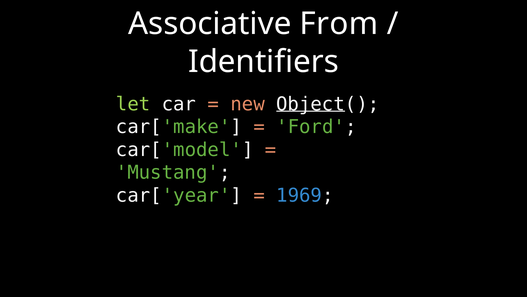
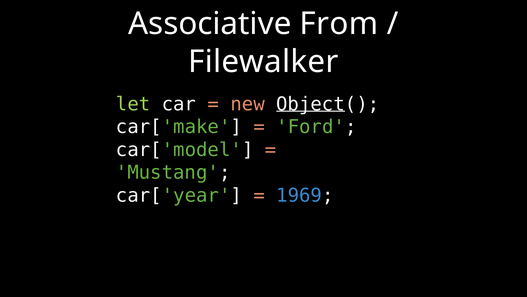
Identifiers: Identifiers -> Filewalker (263, 62)
